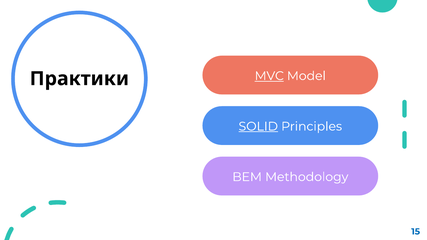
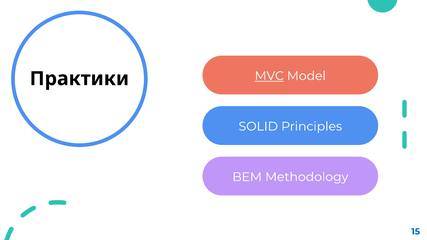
SOLID underline: present -> none (258, 127)
